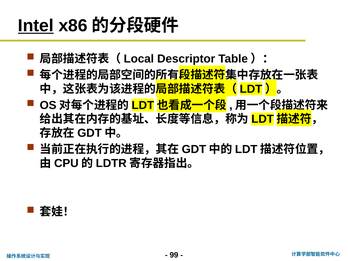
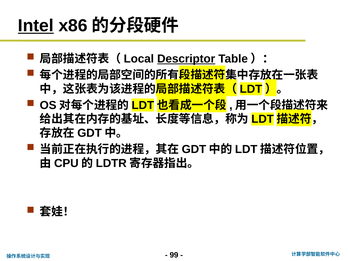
Descriptor underline: none -> present (186, 59)
